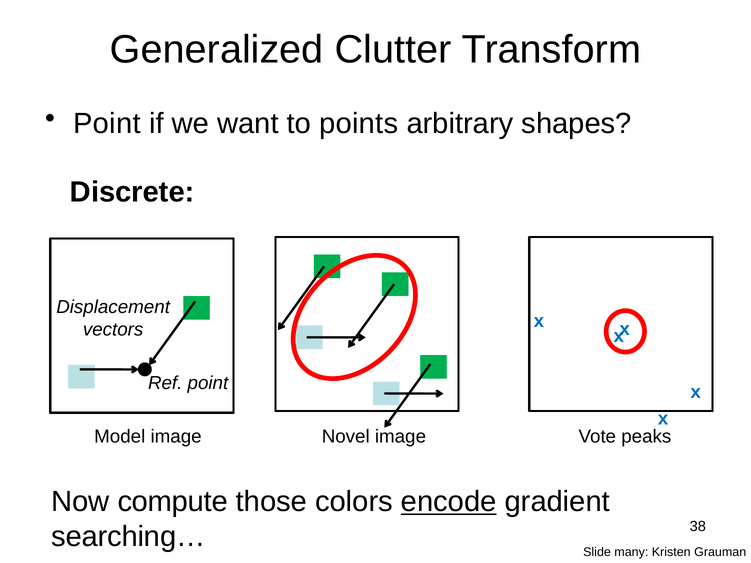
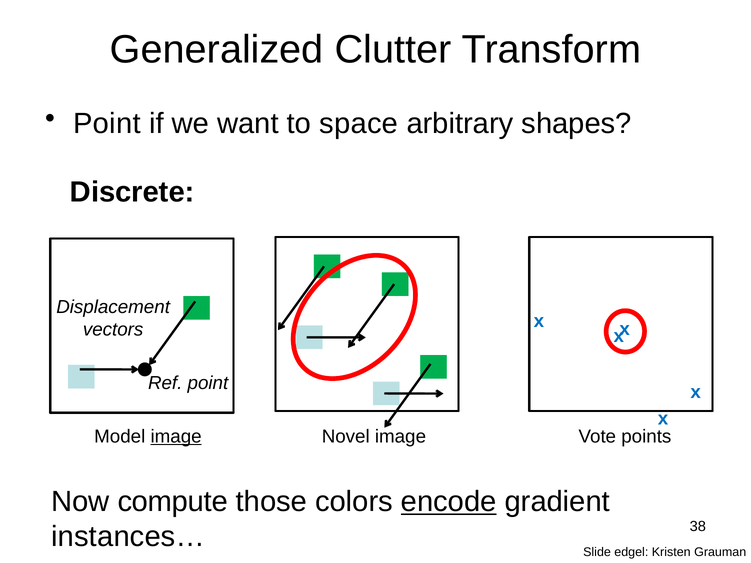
points: points -> space (359, 123)
image underline: none -> present (176, 437)
peaks: peaks -> points (646, 437)
searching…: searching… -> instances… (128, 537)
many: many -> edgel (631, 553)
